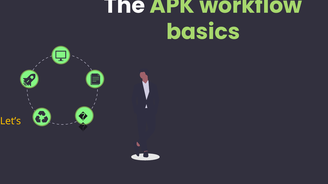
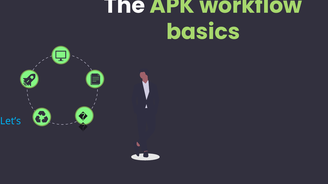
Let’s colour: yellow -> light blue (10, 121)
